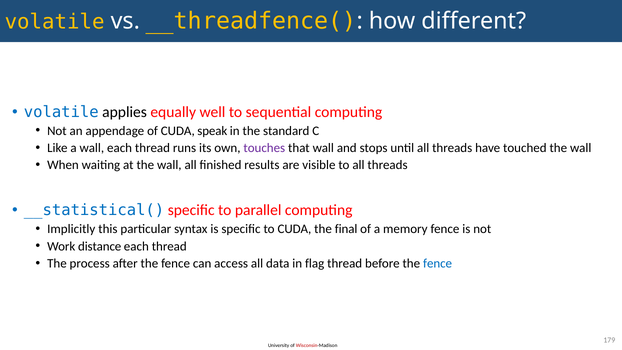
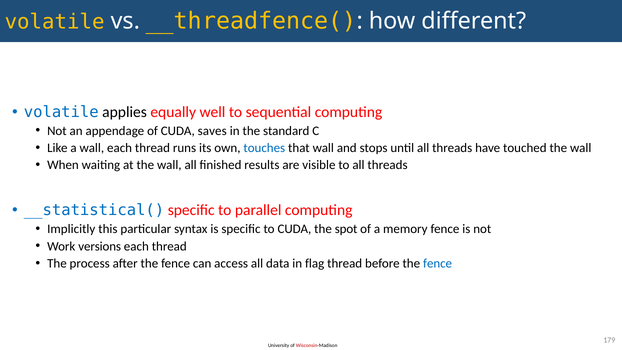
speak: speak -> saves (212, 131)
touches colour: purple -> blue (264, 148)
final: final -> spot (346, 229)
distance: distance -> versions (100, 246)
